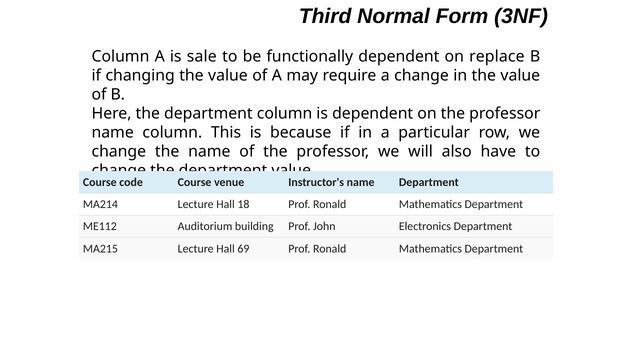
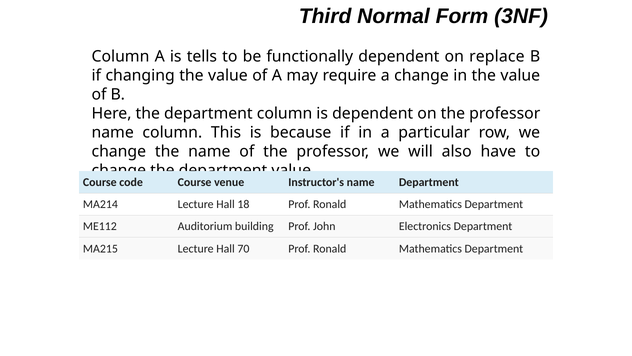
sale: sale -> tells (202, 56)
69: 69 -> 70 (243, 248)
